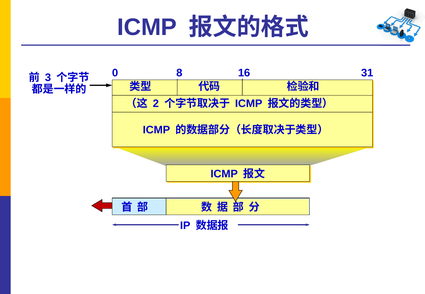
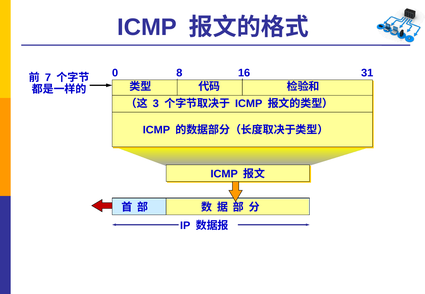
3: 3 -> 7 (48, 78)
2: 2 -> 3 (156, 104)
